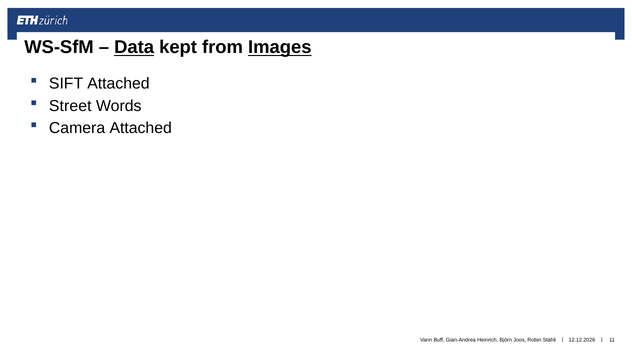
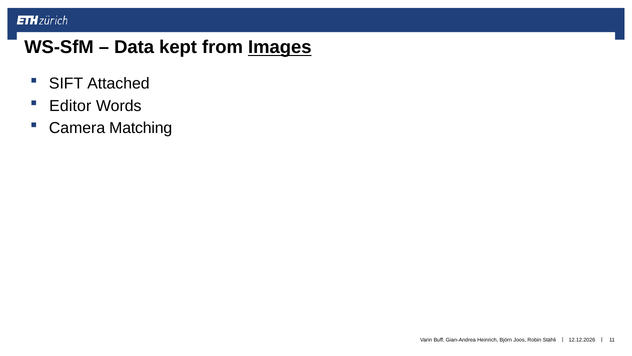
Data underline: present -> none (134, 47)
Street: Street -> Editor (70, 106)
Camera Attached: Attached -> Matching (141, 128)
